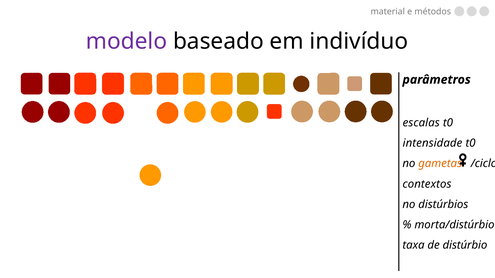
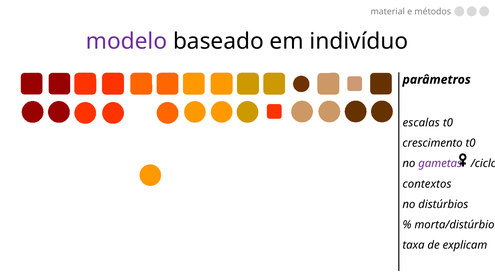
intensidade: intensidade -> crescimento (433, 143)
gametas colour: orange -> purple (440, 164)
distúrbio: distúrbio -> explicam (465, 245)
